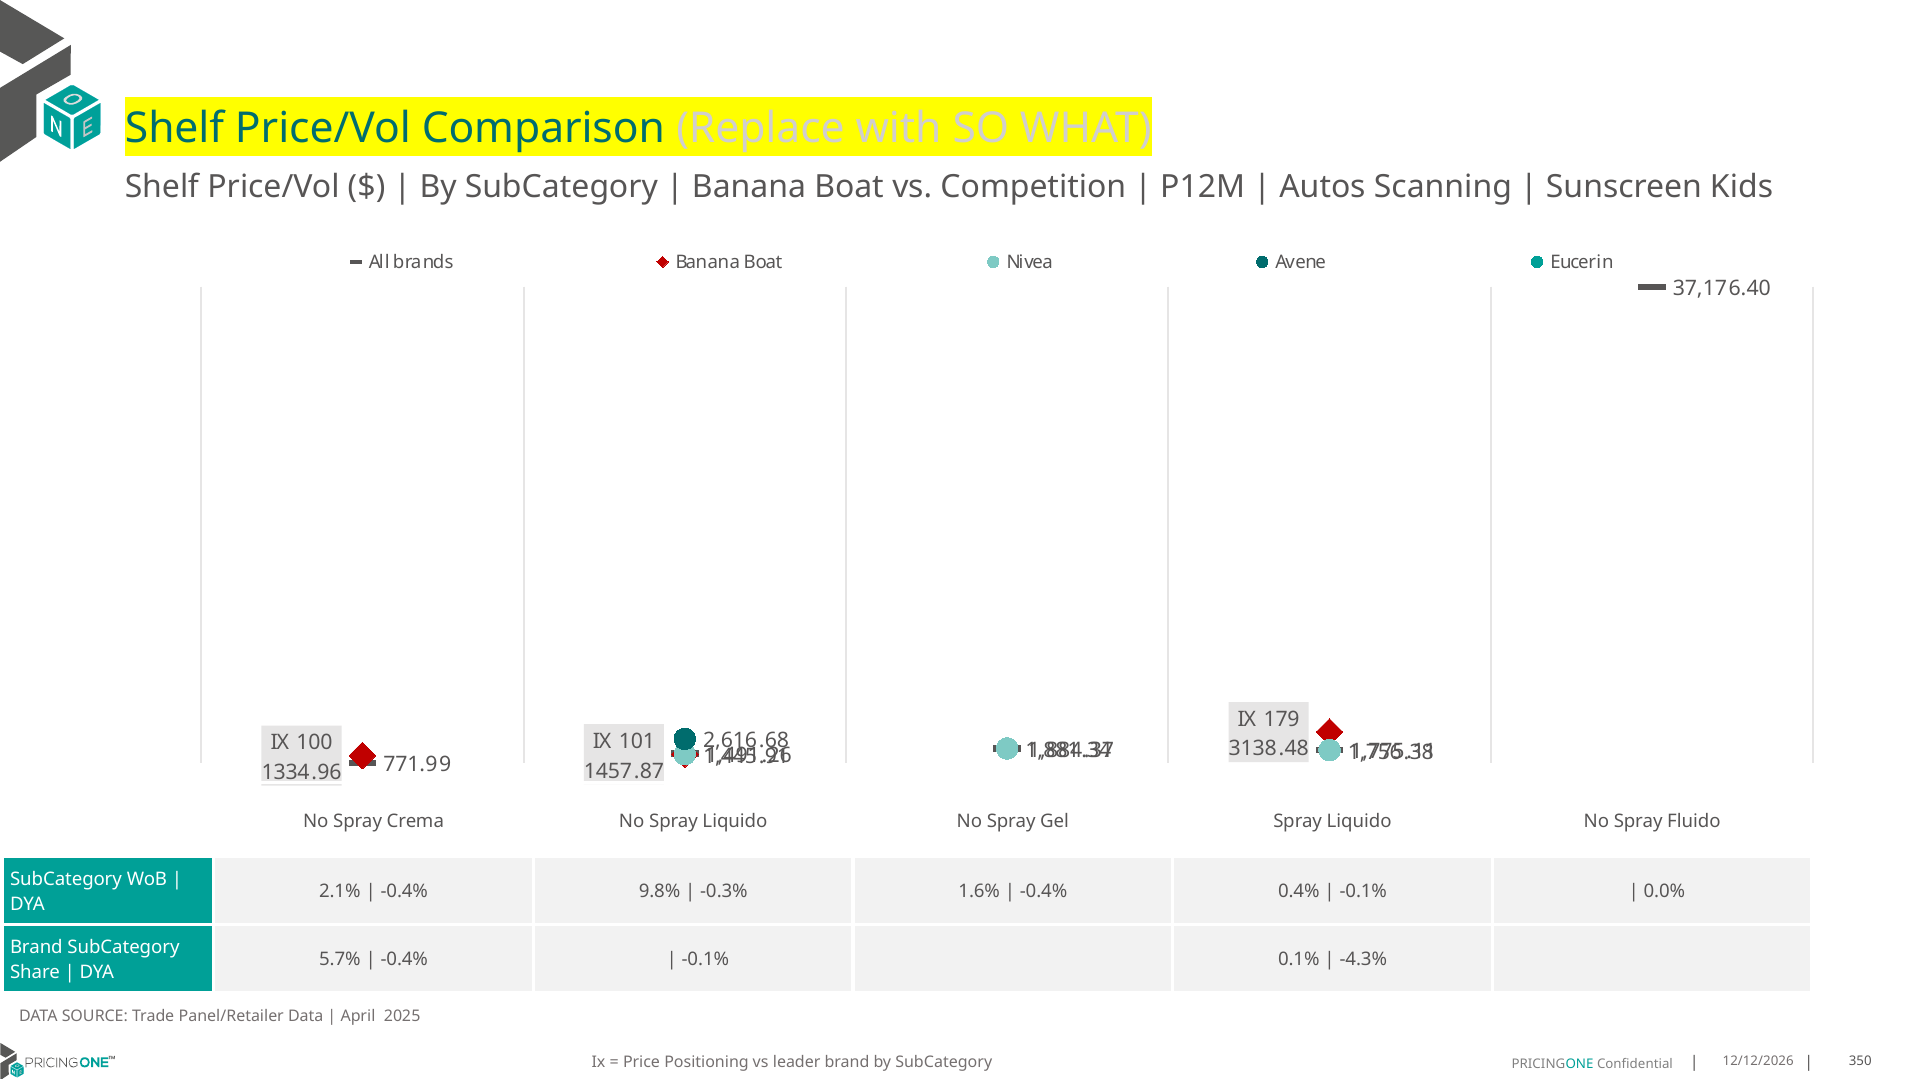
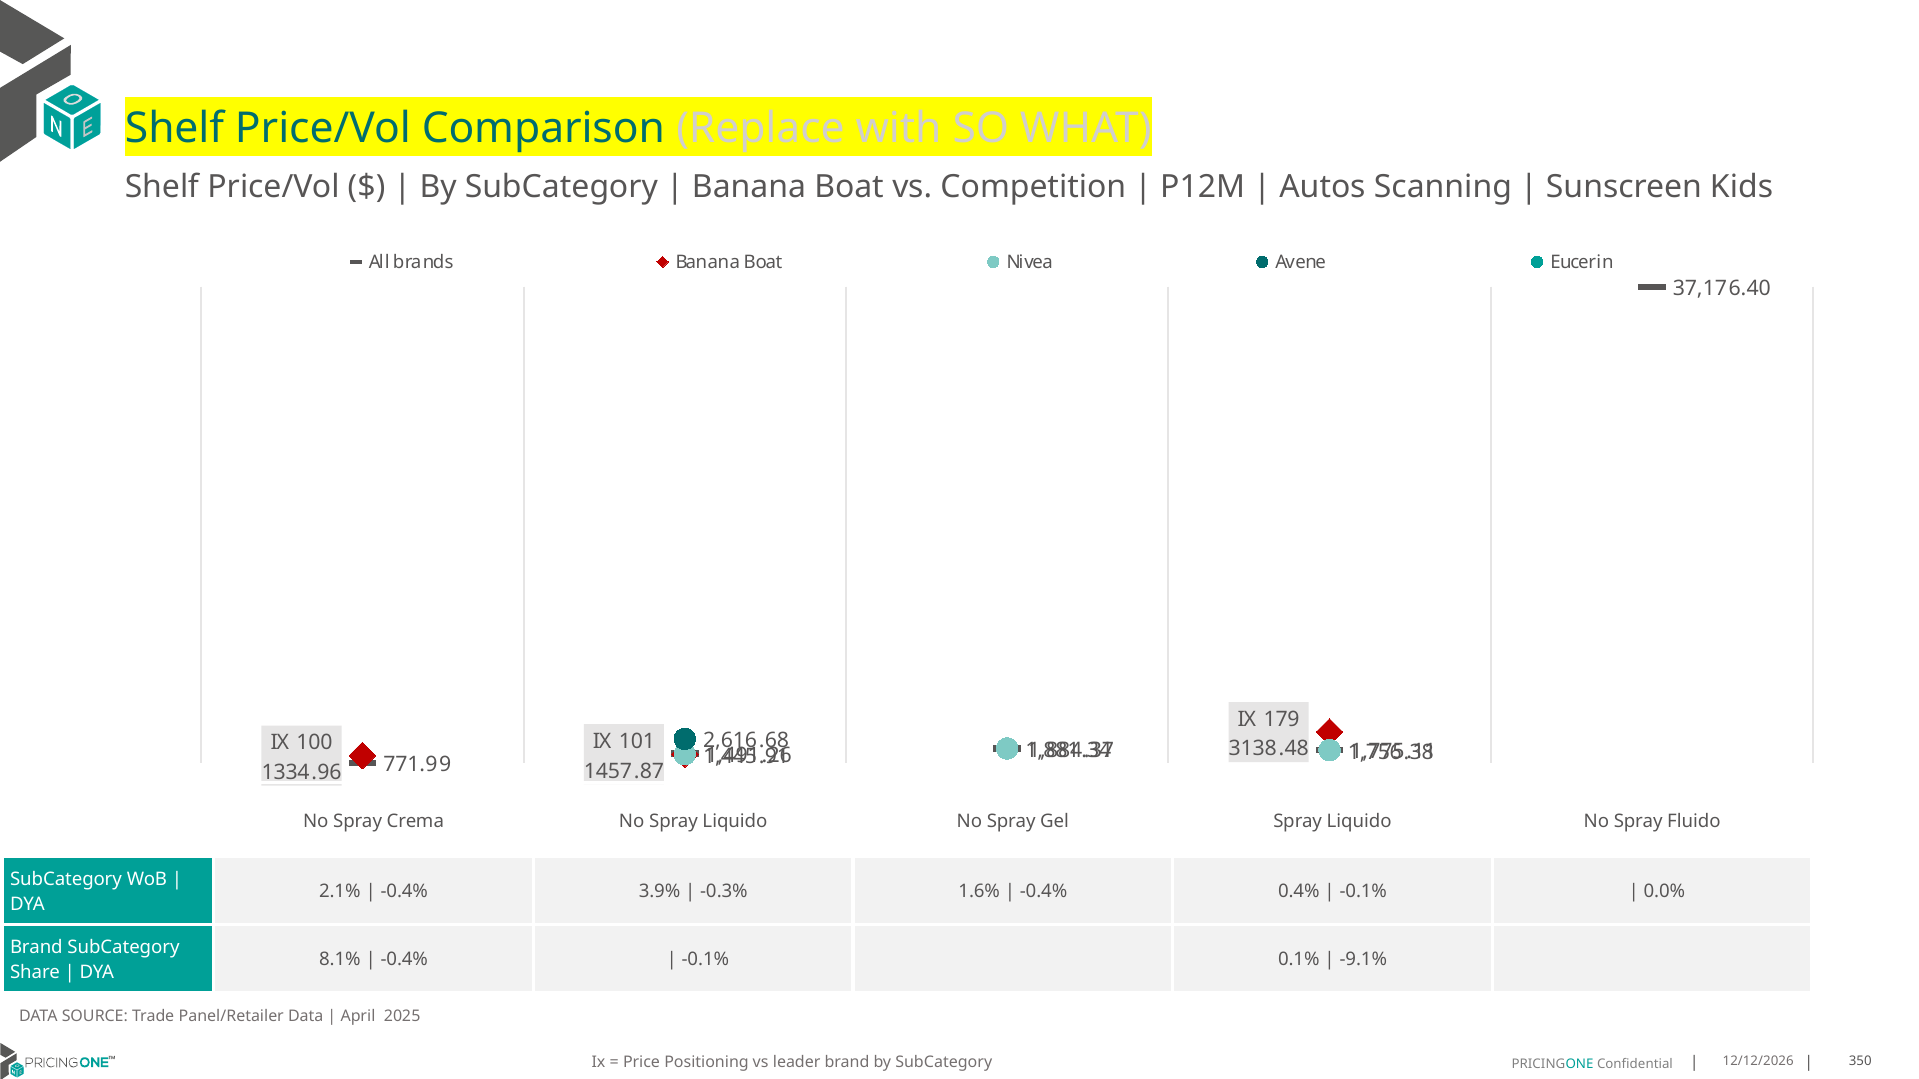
9.8%: 9.8% -> 3.9% (660, 892)
5.7%: 5.7% -> 8.1% (340, 960)
-4.3%: -4.3% -> -9.1% (1363, 960)
